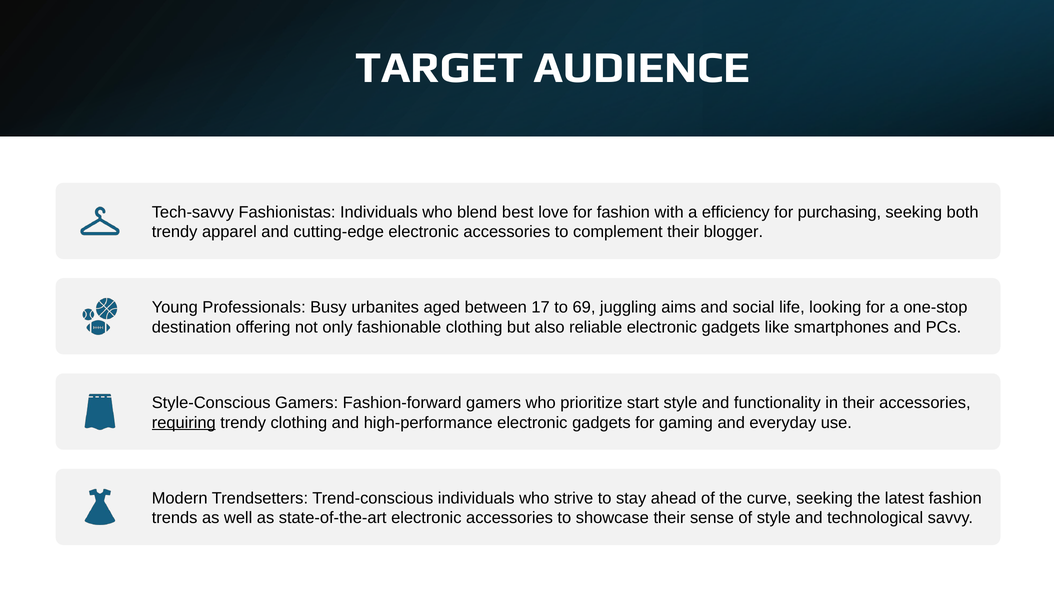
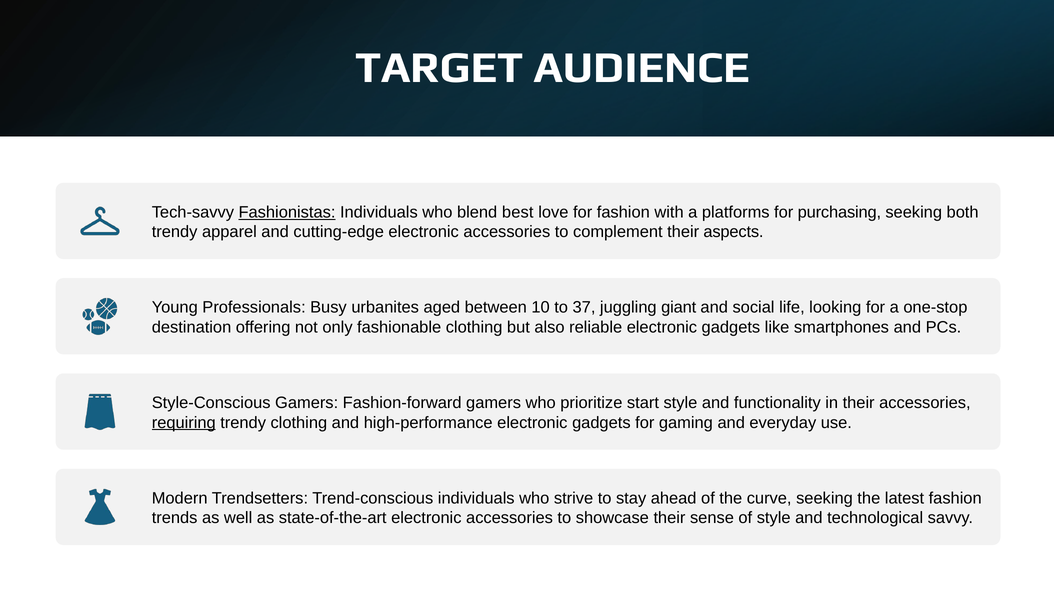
Fashionistas underline: none -> present (287, 212)
efficiency: efficiency -> platforms (736, 212)
blogger: blogger -> aspects (733, 232)
17: 17 -> 10 (541, 307)
69: 69 -> 37 (584, 307)
aims: aims -> giant (679, 307)
